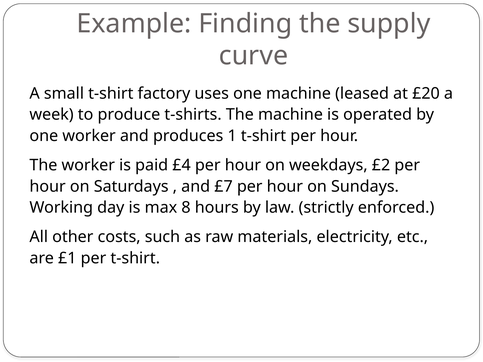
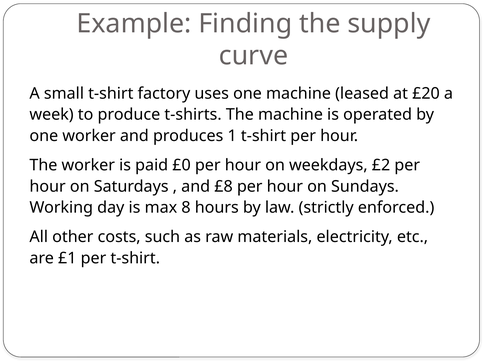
£4: £4 -> £0 (182, 165)
£7: £7 -> £8 (224, 186)
